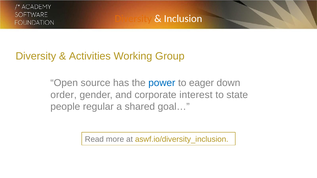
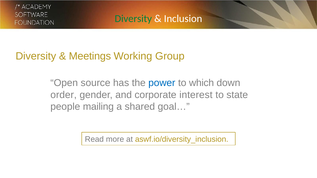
Diversity colour: orange -> green (133, 19)
Activities: Activities -> Meetings (90, 56)
eager: eager -> which (202, 83)
regular: regular -> mailing (98, 107)
